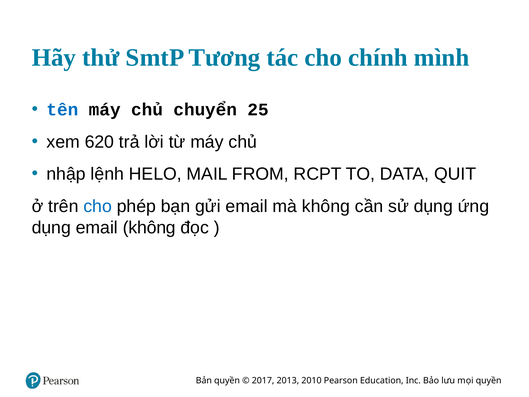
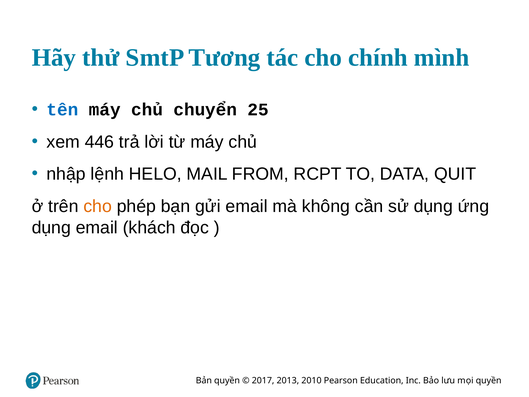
620: 620 -> 446 (99, 142)
cho colour: blue -> orange (98, 206)
email không: không -> khách (149, 227)
